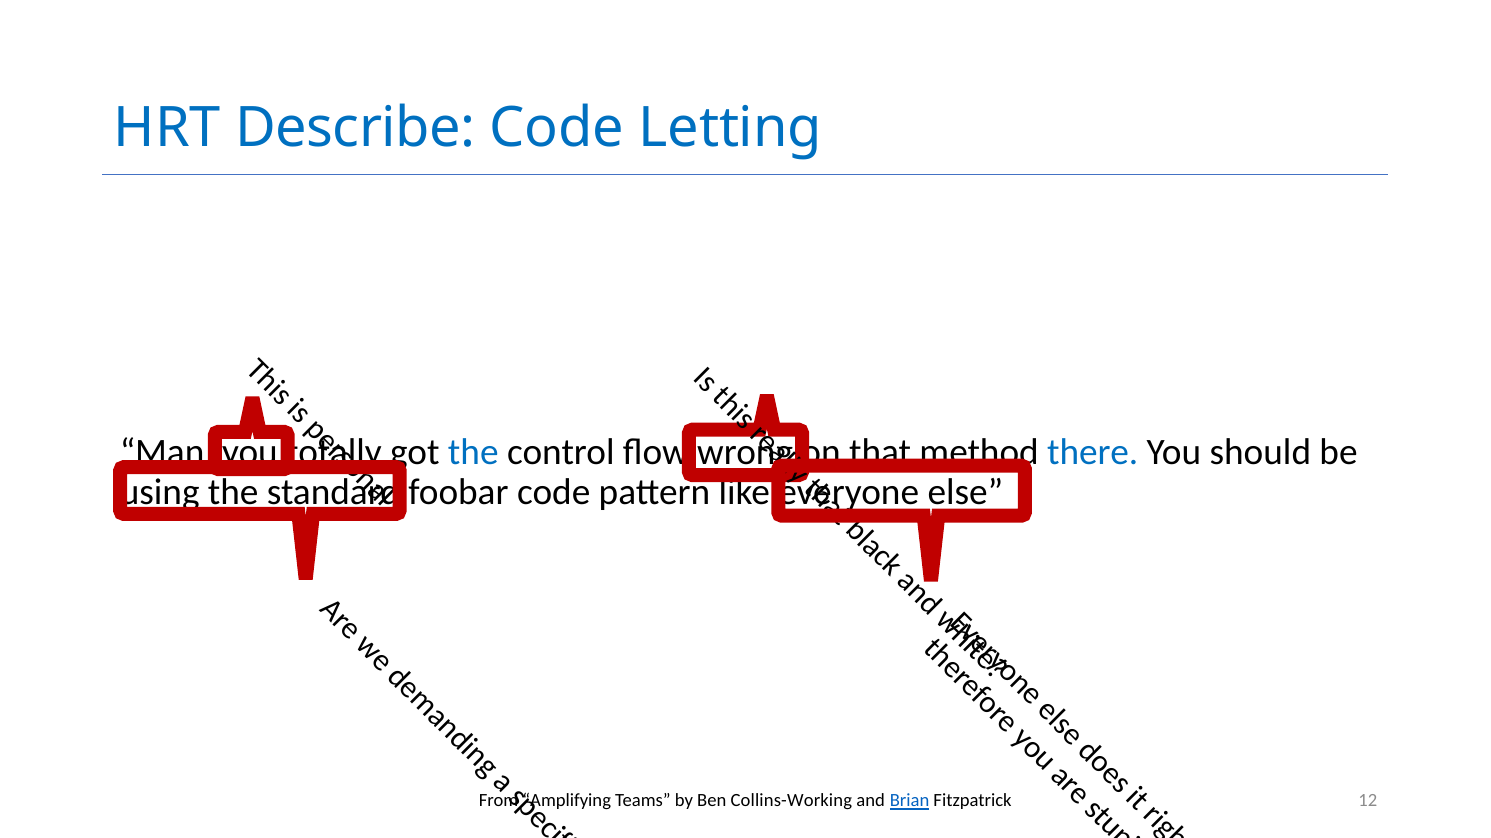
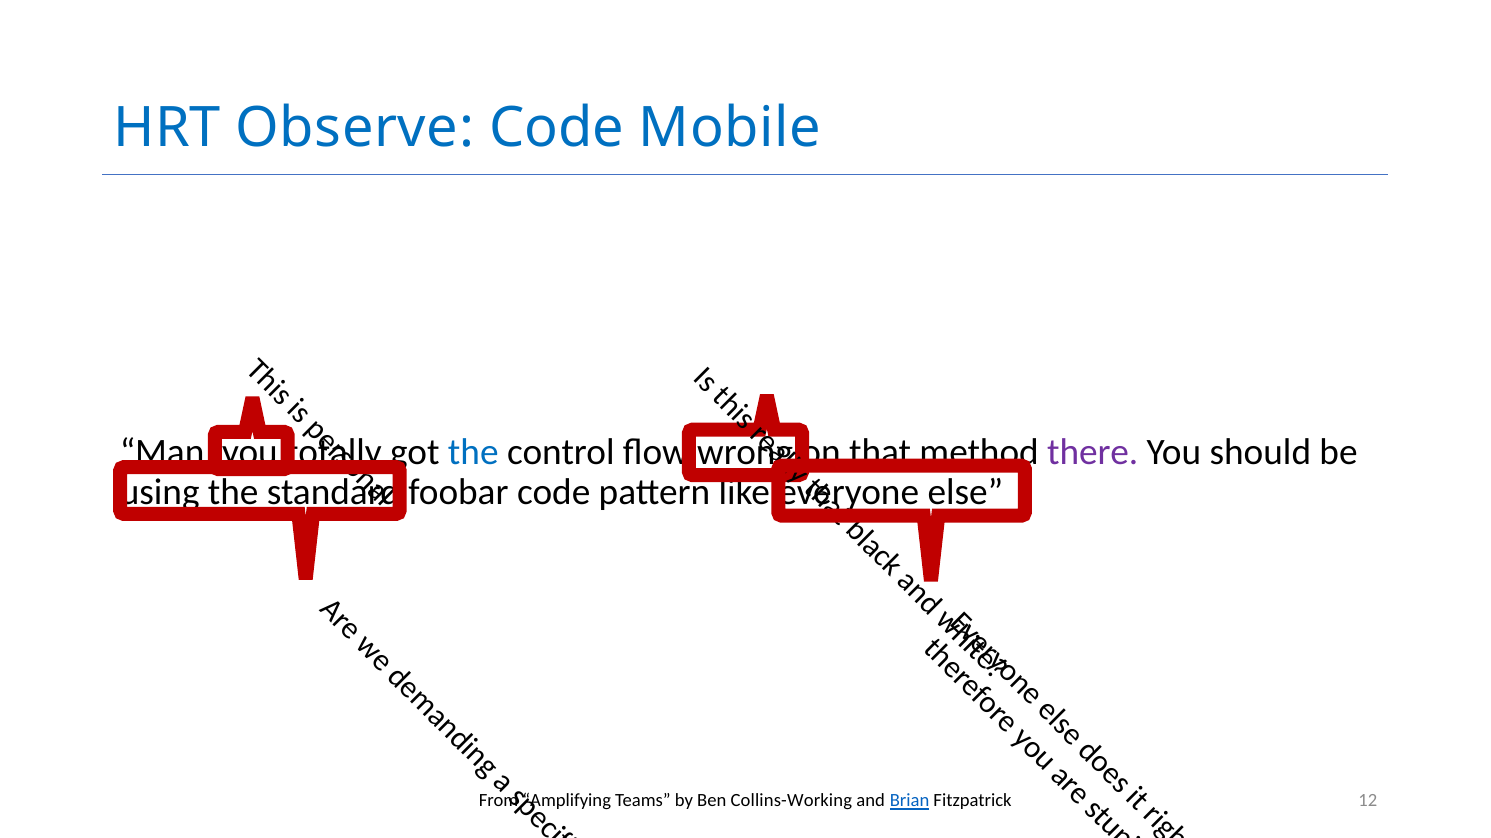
Describe: Describe -> Observe (355, 128)
Letting: Letting -> Mobile (730, 128)
there colour: blue -> purple (1093, 453)
